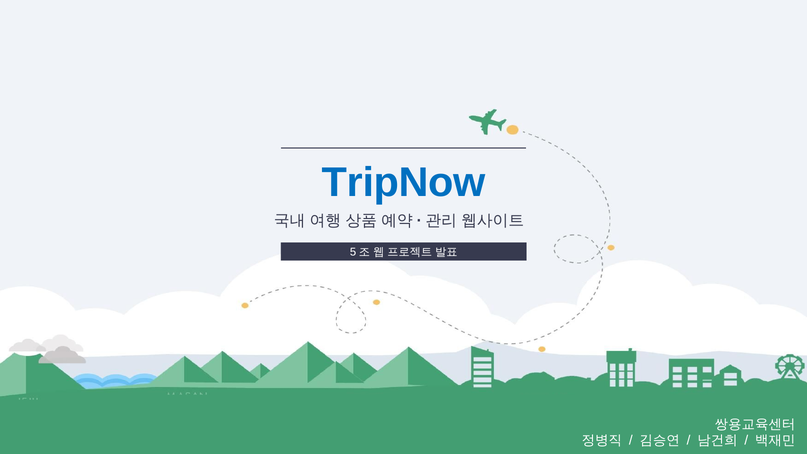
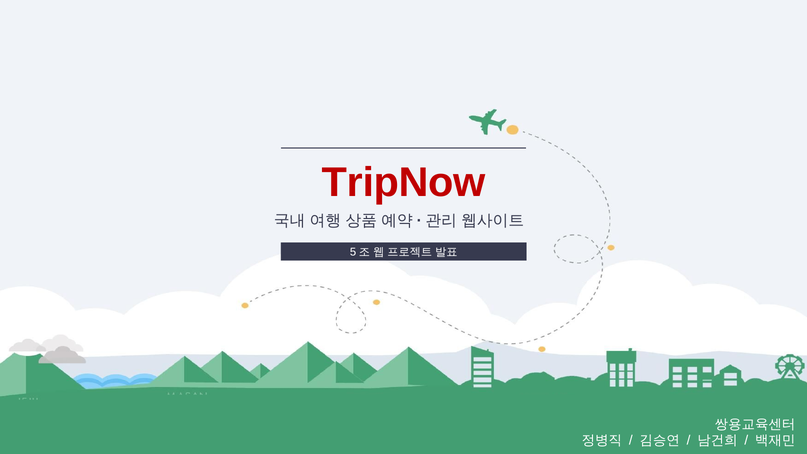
TripNow colour: blue -> red (404, 183)
